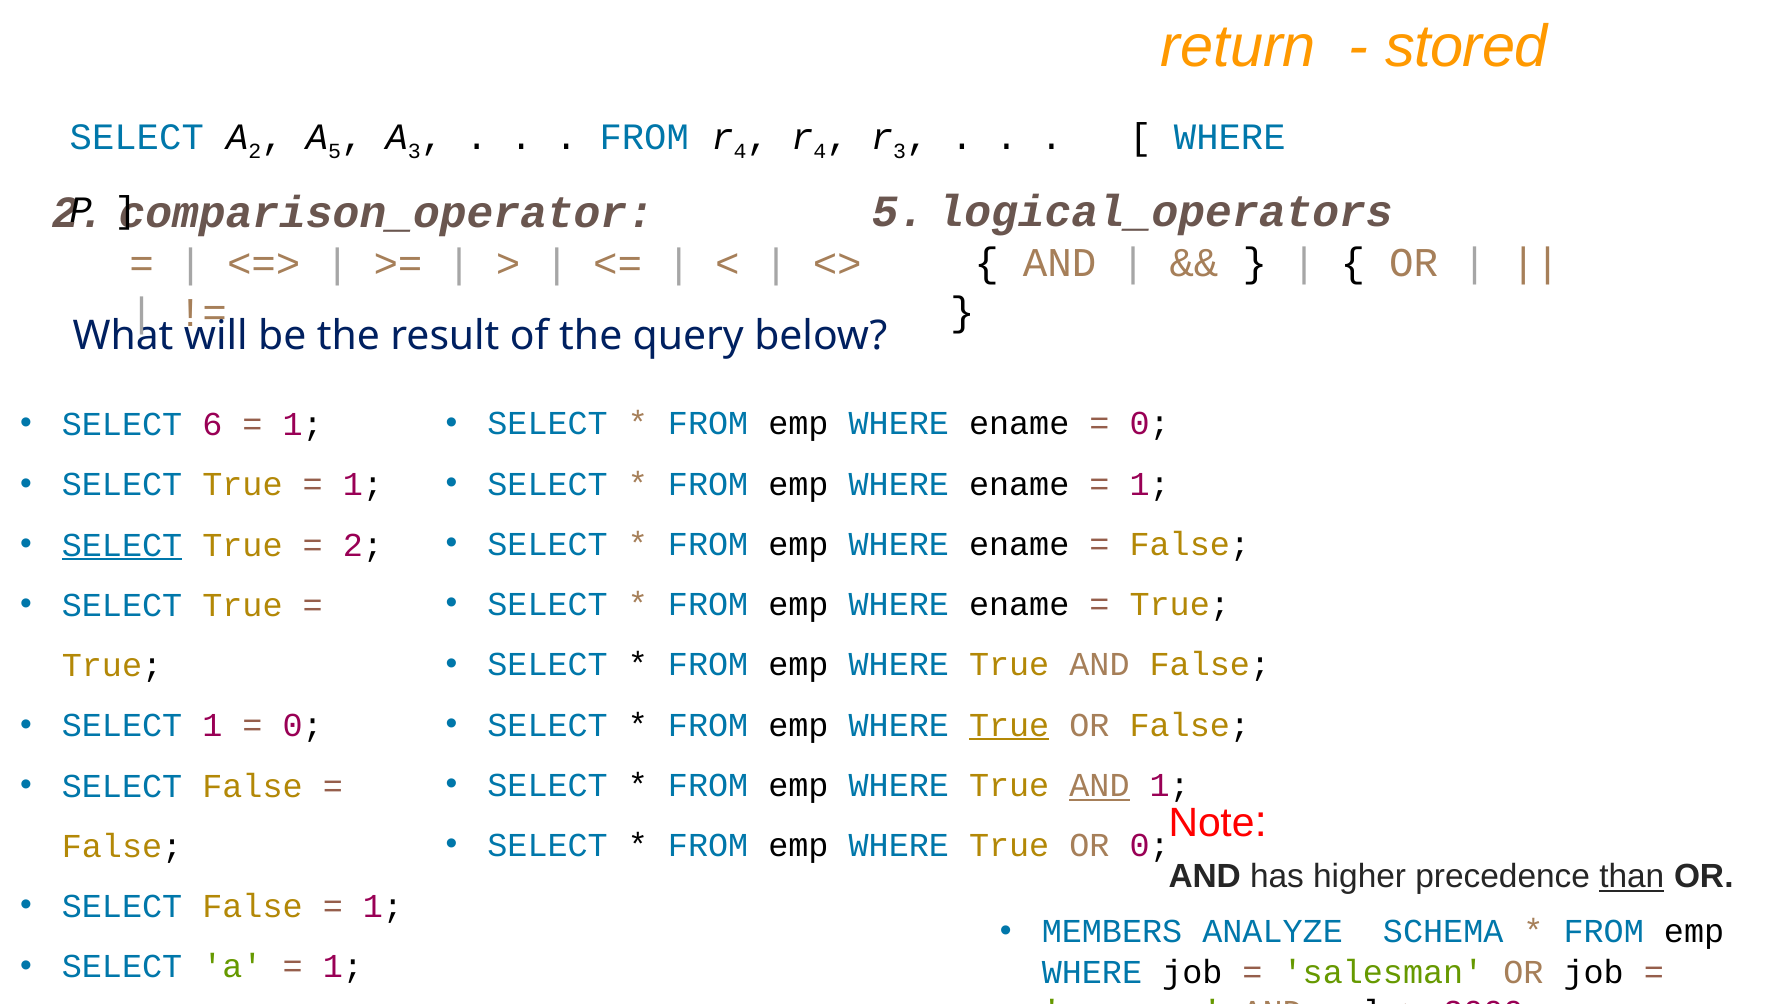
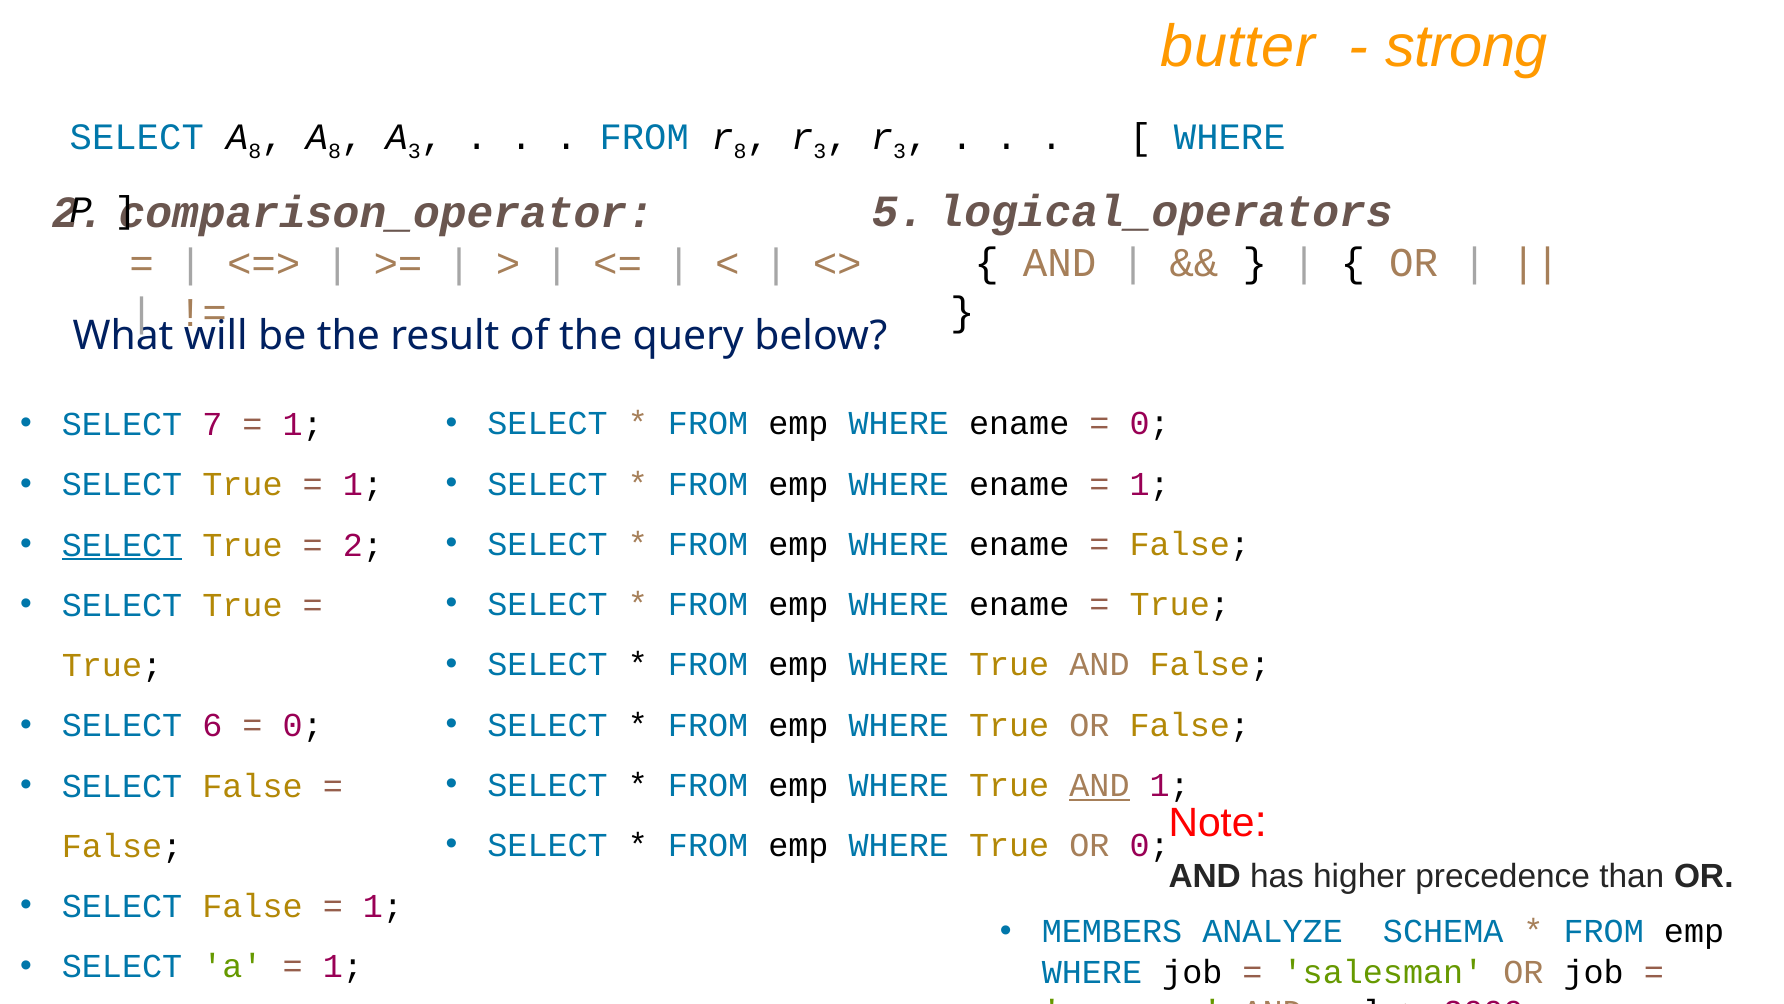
return: return -> butter (1238, 46)
stored: stored -> strong (1466, 46)
SELECT A 2: 2 -> 8 (255, 152)
5: 5 -> 8 (335, 152)
4: 4 -> 8 (740, 152)
4: 4 -> 3 (820, 152)
6: 6 -> 7 (212, 424)
True underline: present -> none (1009, 725)
SELECT 1: 1 -> 6 (212, 725)
than underline: present -> none (1632, 876)
